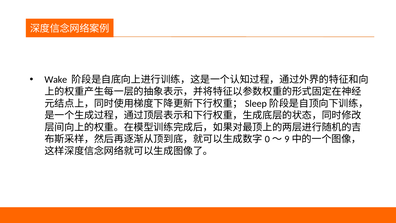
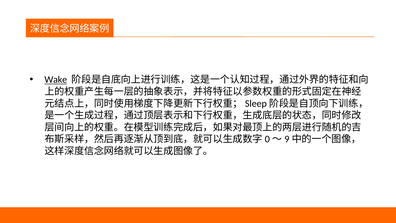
Wake underline: none -> present (56, 80)
